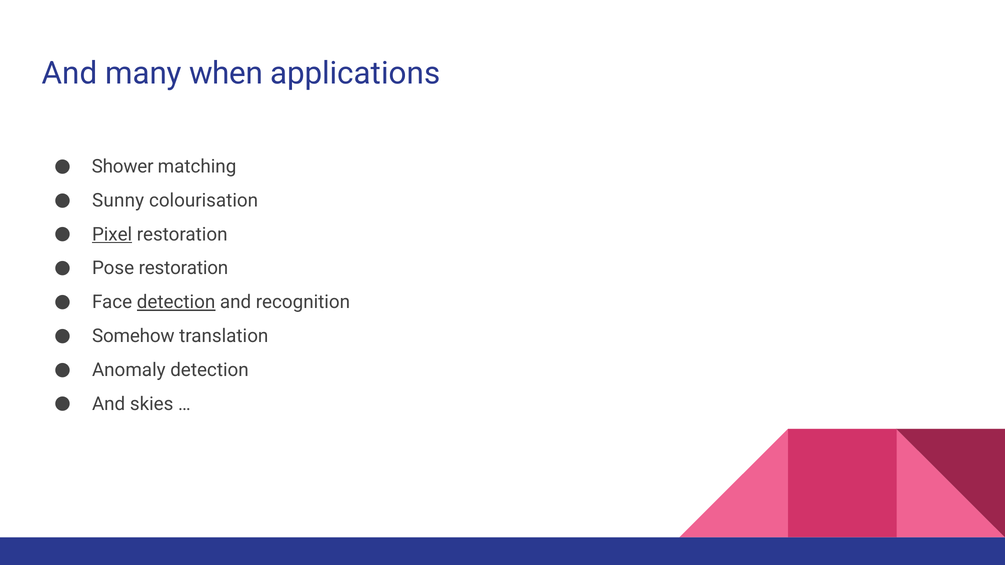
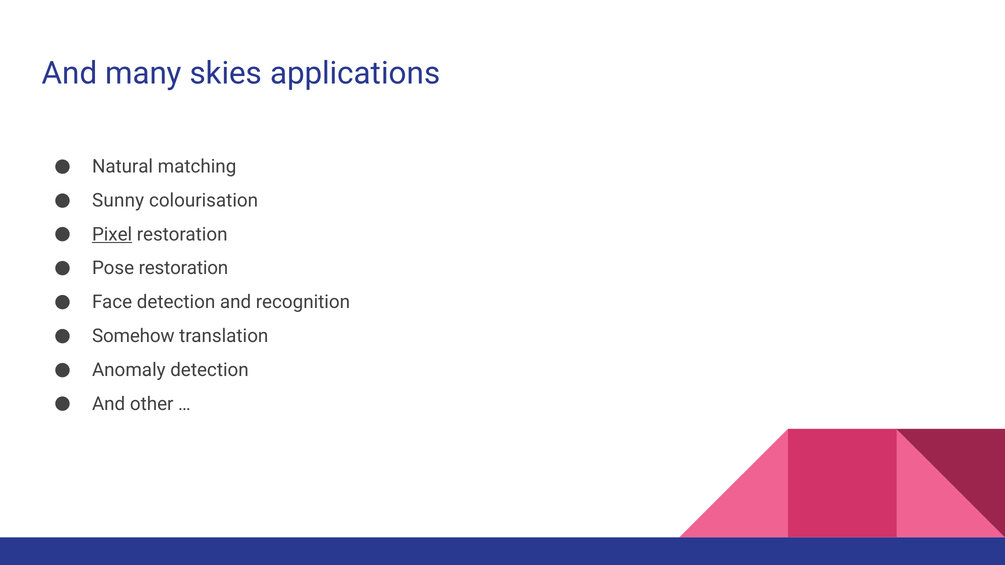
when: when -> skies (226, 74)
Shower: Shower -> Natural (123, 167)
detection underline: present -> none (176, 302)
skies: skies -> other (152, 404)
